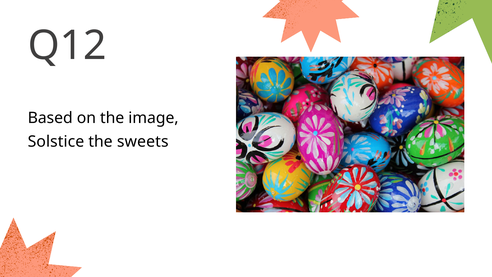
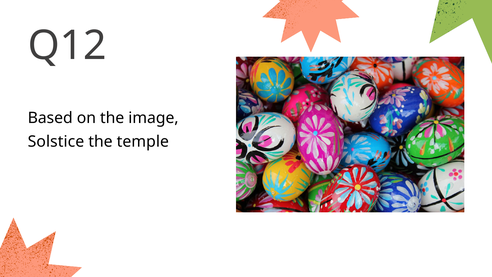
sweets: sweets -> temple (143, 142)
